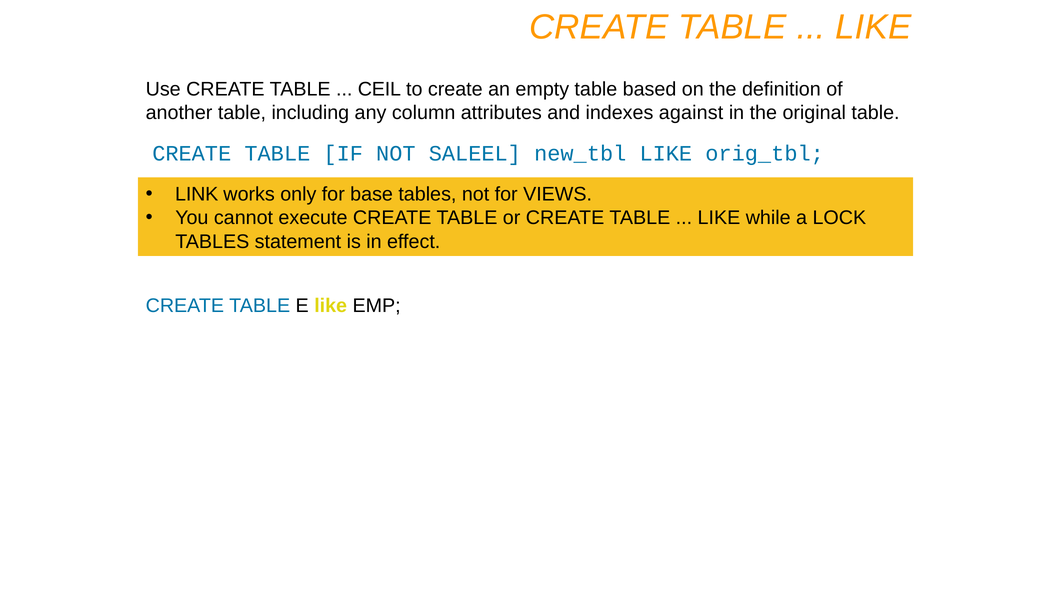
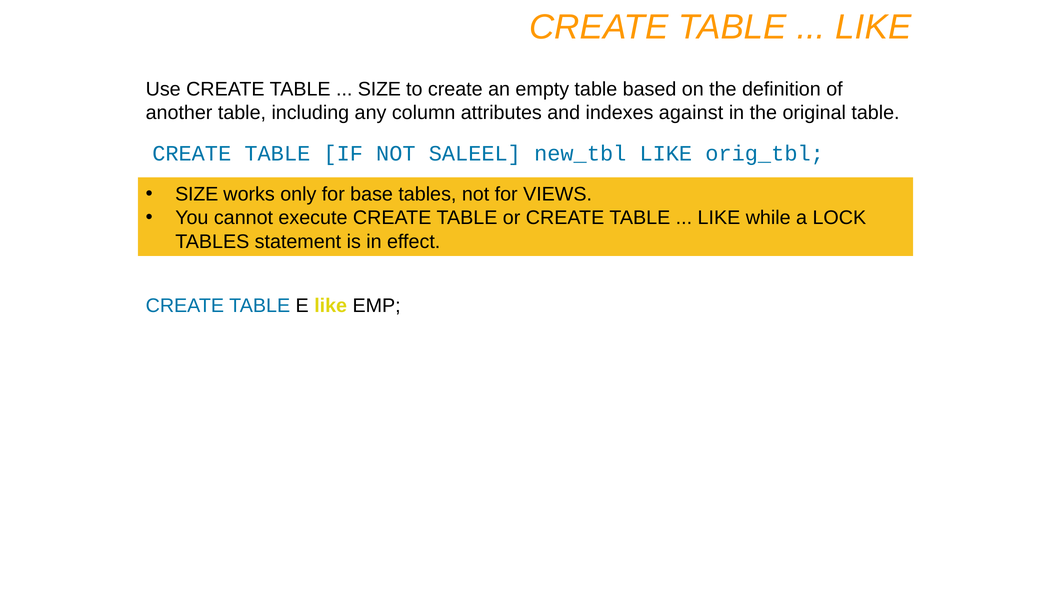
CEIL: CEIL -> SIZE (379, 89)
LINK: LINK -> SIZE (197, 194)
